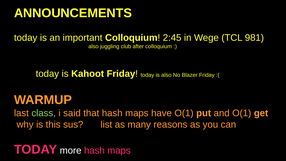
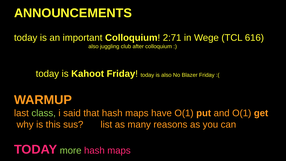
2:45: 2:45 -> 2:71 (172, 38)
981: 981 -> 616 (254, 38)
more colour: white -> light green (71, 151)
